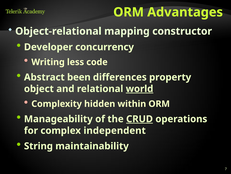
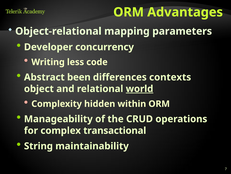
constructor: constructor -> parameters (182, 31)
property: property -> contexts (170, 77)
CRUD underline: present -> none (140, 119)
independent: independent -> transactional (115, 130)
